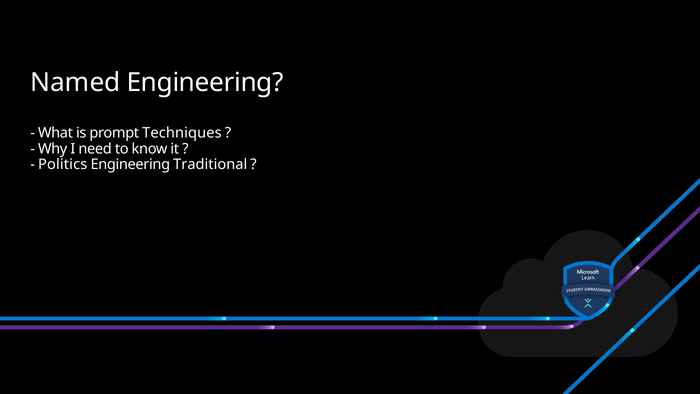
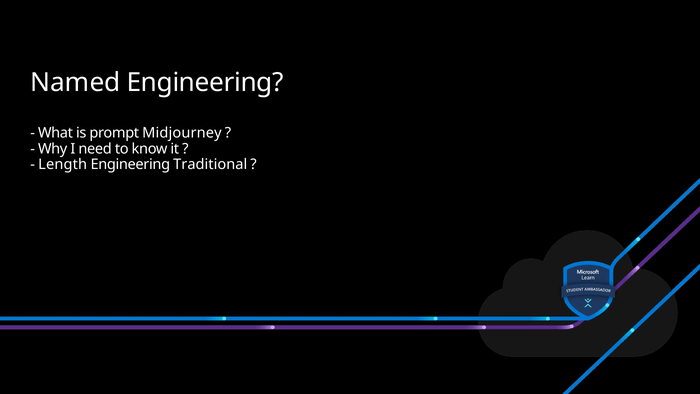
Techniques: Techniques -> Midjourney (182, 133)
Politics: Politics -> Length (63, 164)
